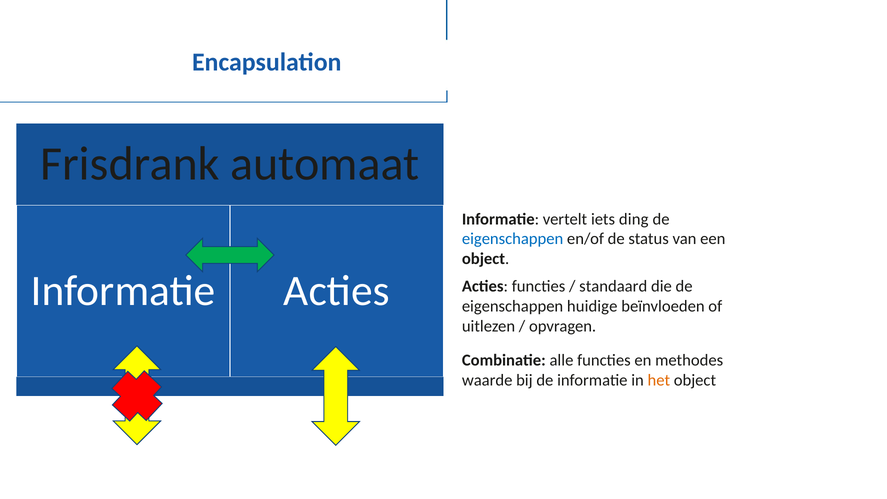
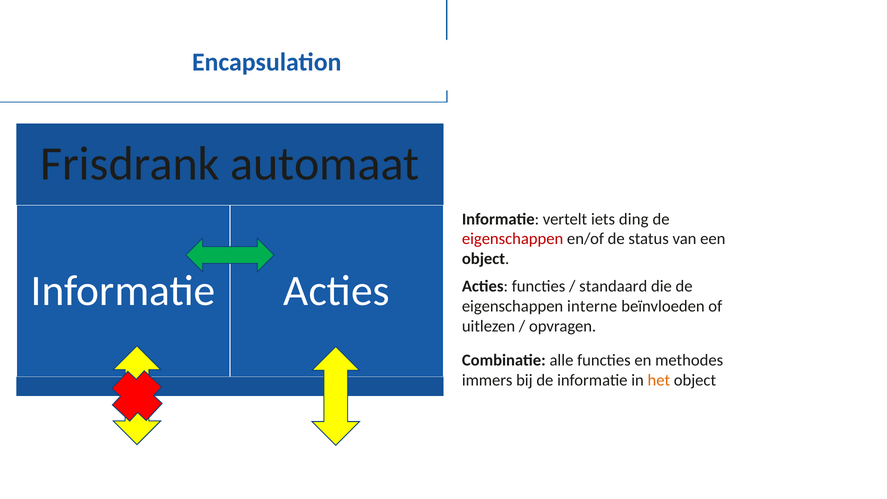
eigenschappen colour: blue -> red (513, 239)
huidige: huidige -> interne (592, 306)
waarde: waarde -> immers (487, 380)
